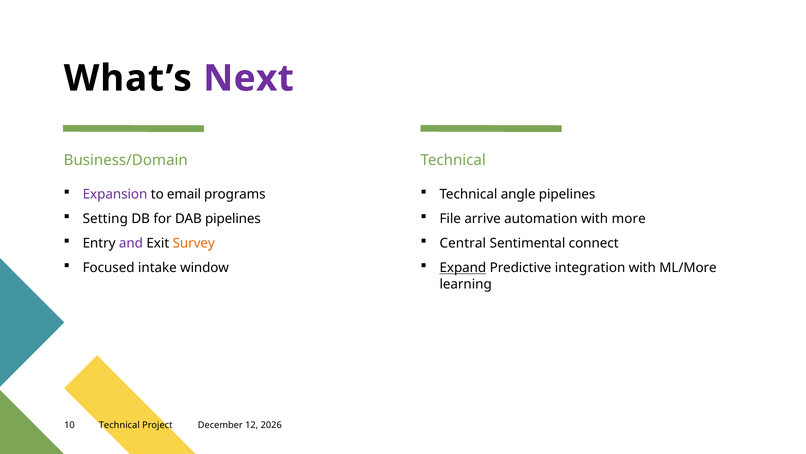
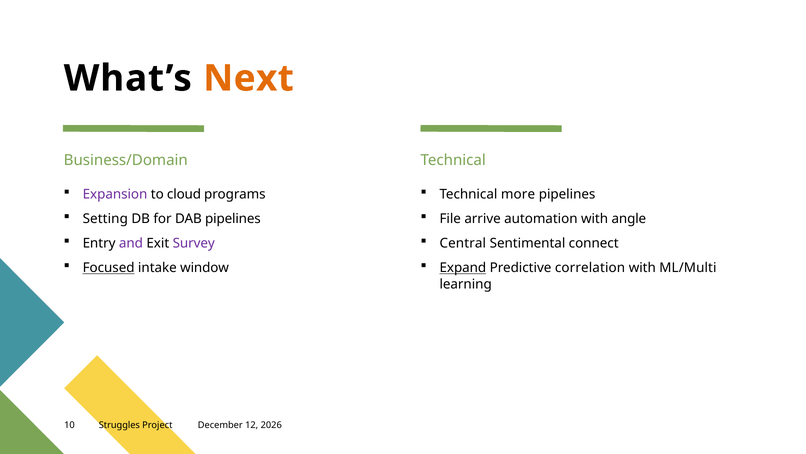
Next colour: purple -> orange (249, 78)
email: email -> cloud (184, 194)
angle: angle -> more (518, 194)
more: more -> angle (629, 219)
Survey colour: orange -> purple (194, 243)
Focused underline: none -> present (109, 268)
integration: integration -> correlation (590, 268)
ML/More: ML/More -> ML/Multi (688, 268)
Technical: Technical -> Struggles (119, 425)
